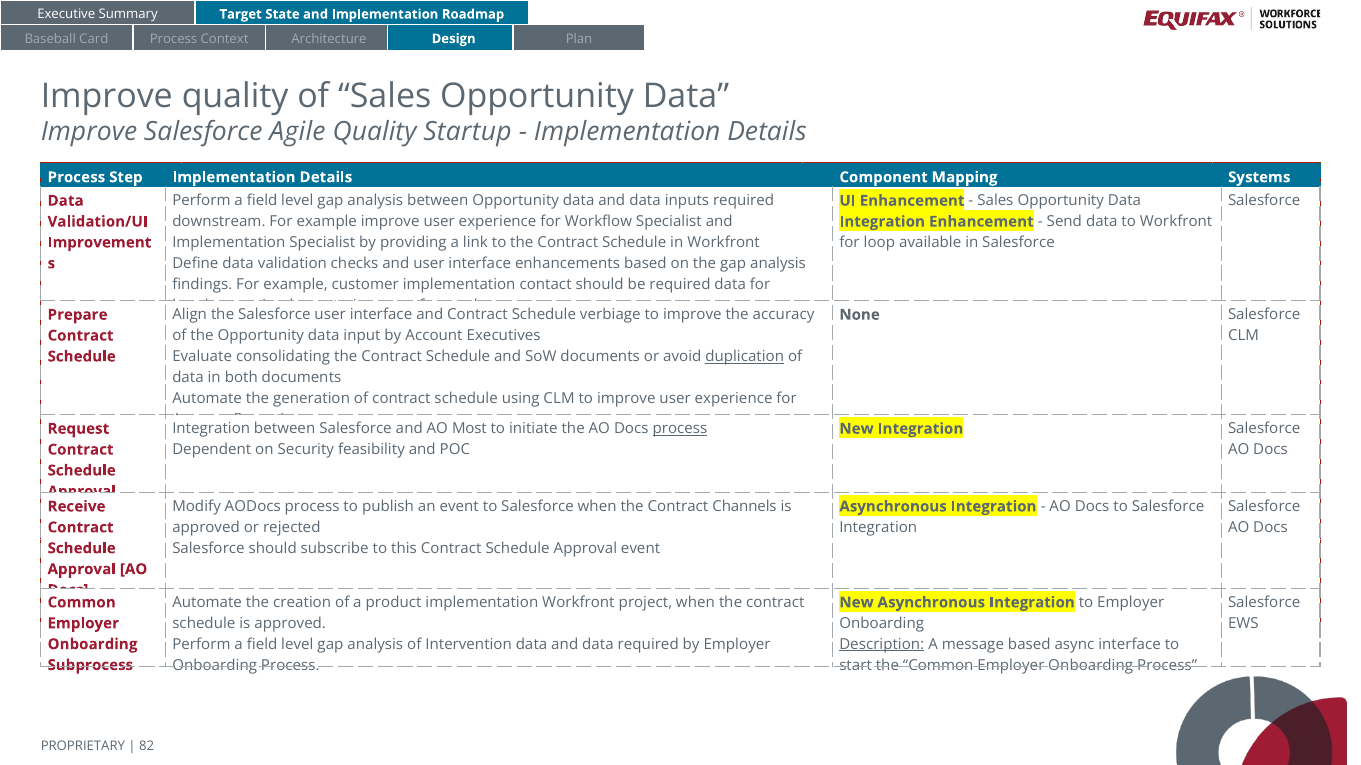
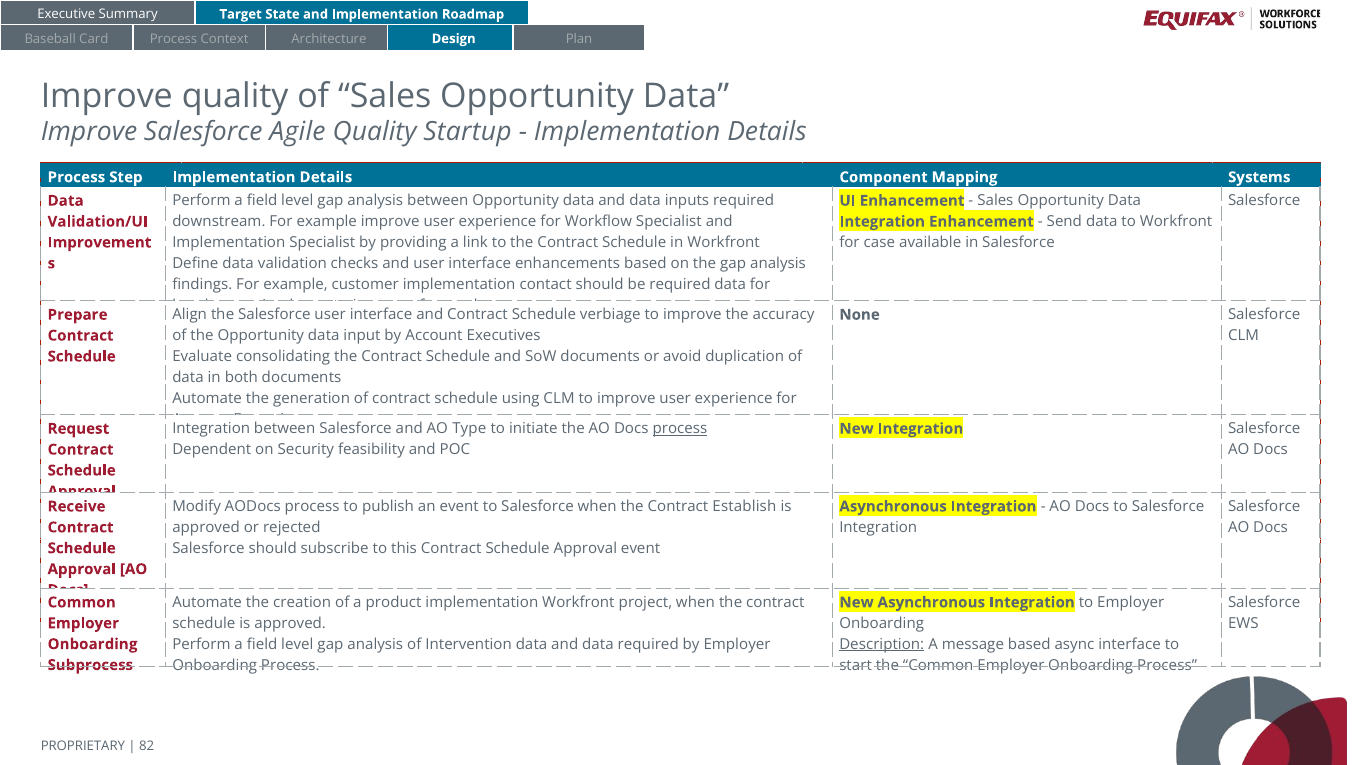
loop: loop -> case (879, 243)
duplication underline: present -> none (745, 357)
Most: Most -> Type (469, 429)
Channels: Channels -> Establish (744, 507)
